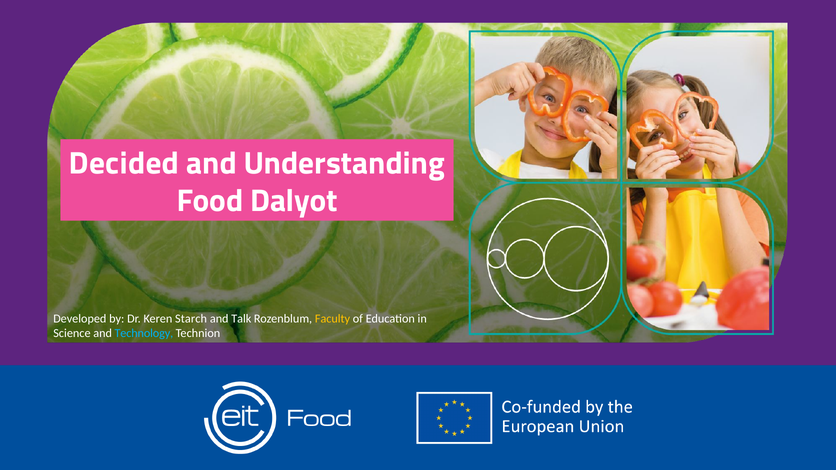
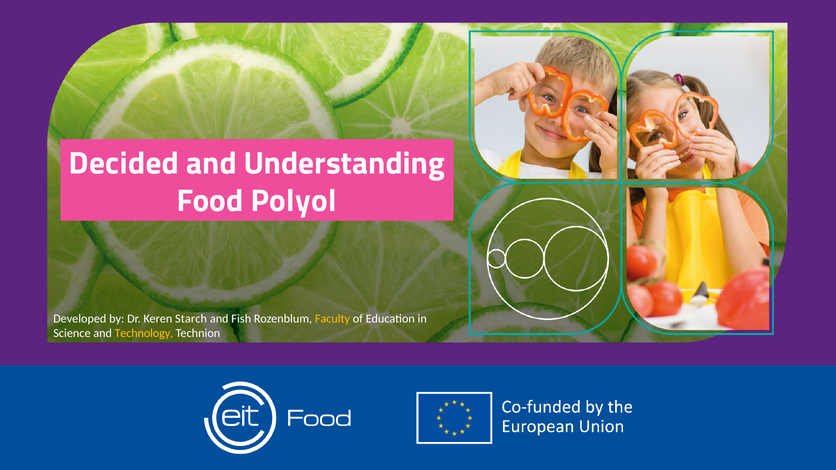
Dalyot: Dalyot -> Polyol (294, 201)
Talk: Talk -> Fish (241, 319)
Technology colour: light blue -> yellow (144, 333)
